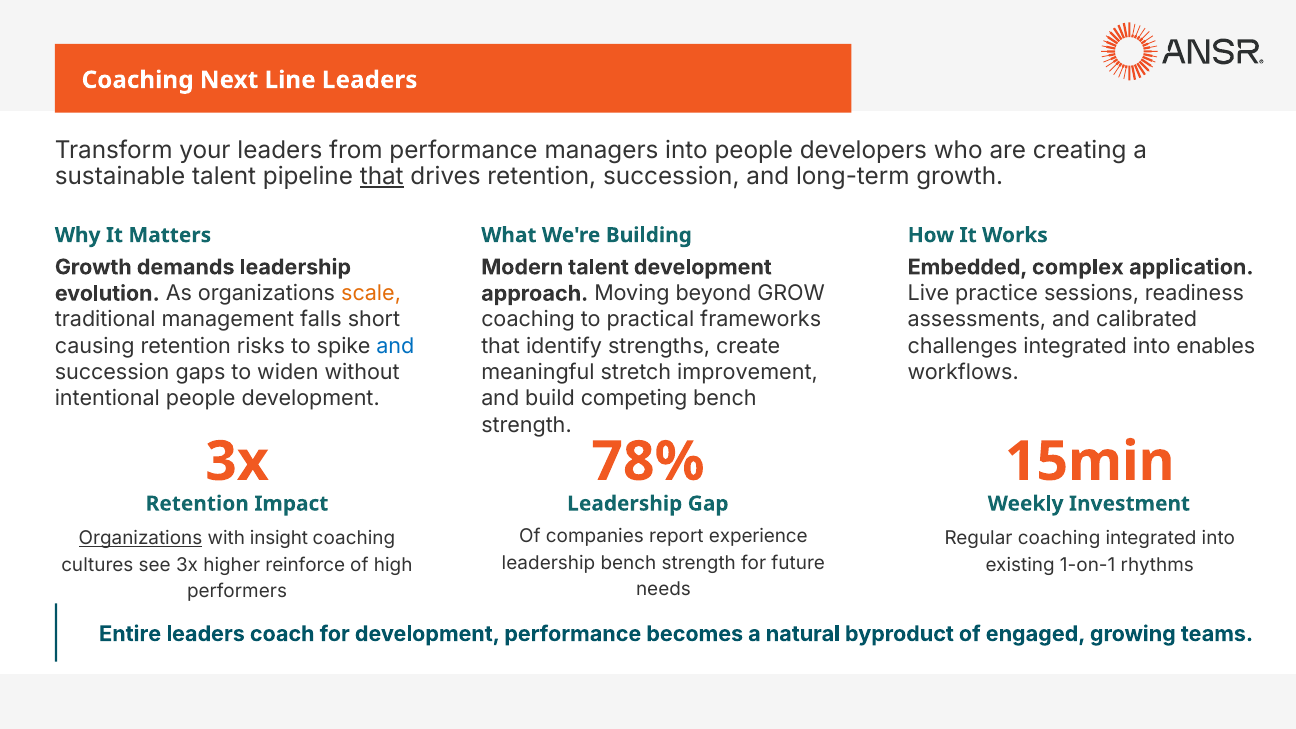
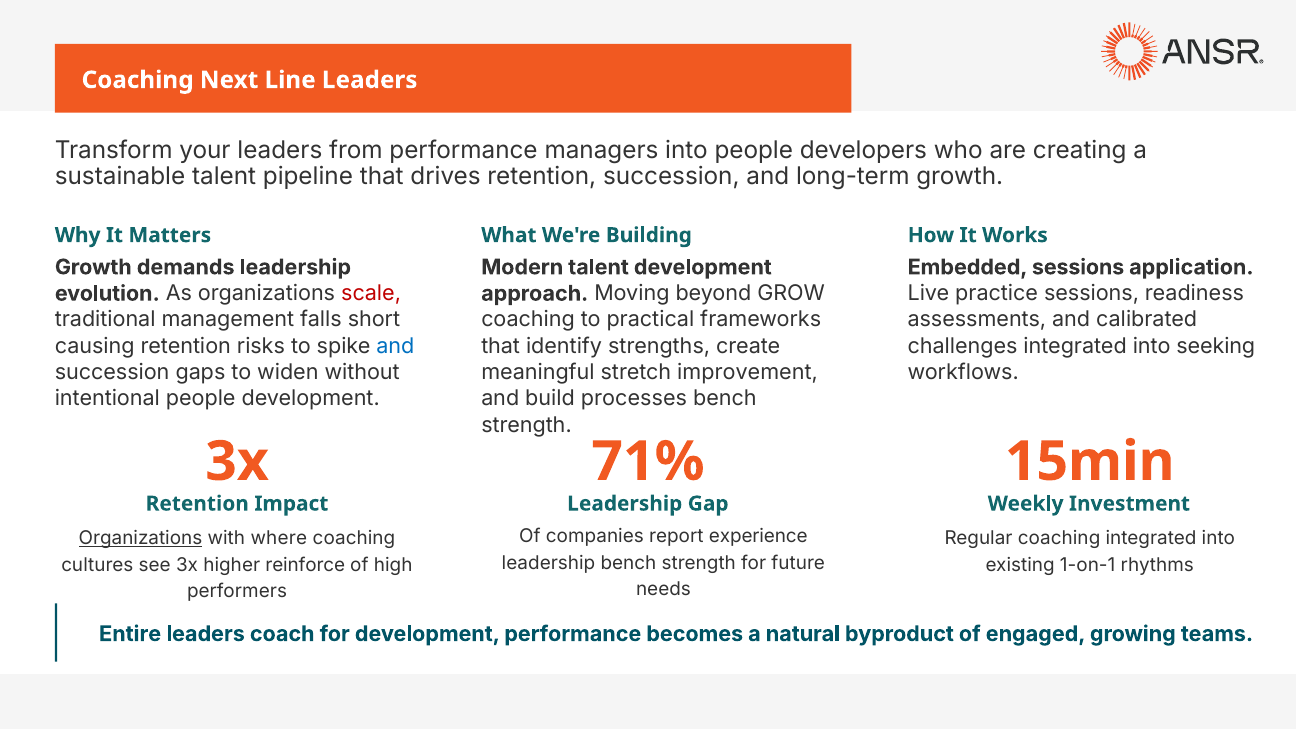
that underline: present -> none (382, 176)
Embedded complex: complex -> sessions (1078, 267)
scale colour: orange -> red (371, 294)
enables: enables -> seeking (1216, 346)
competing: competing -> processes (634, 399)
78%: 78% -> 71% (648, 462)
insight: insight -> where (279, 539)
